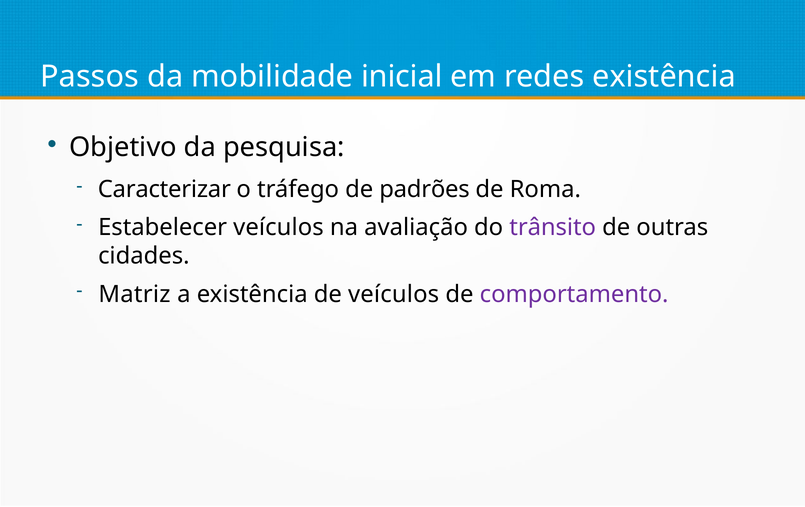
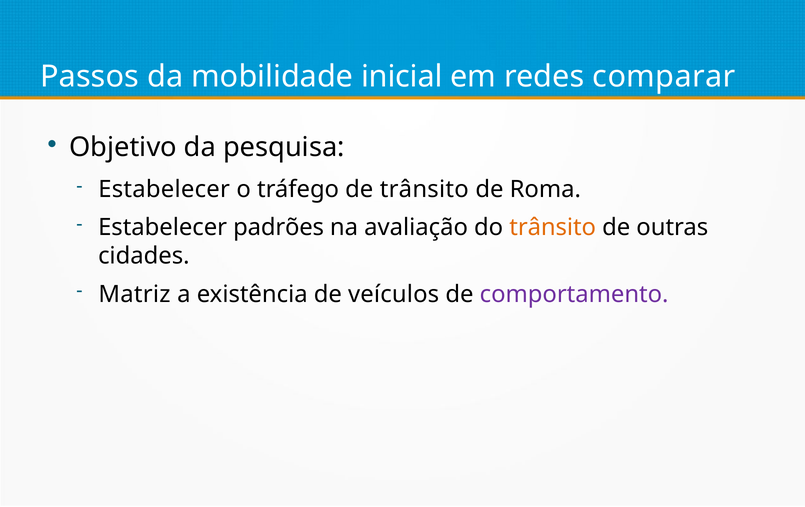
redes existência: existência -> comparar (664, 77)
Caracterizar: Caracterizar -> Estabelecer (164, 190)
de padrões: padrões -> trânsito (424, 190)
Estabelecer veículos: veículos -> padrões (279, 228)
trânsito colour: purple -> orange (553, 228)
